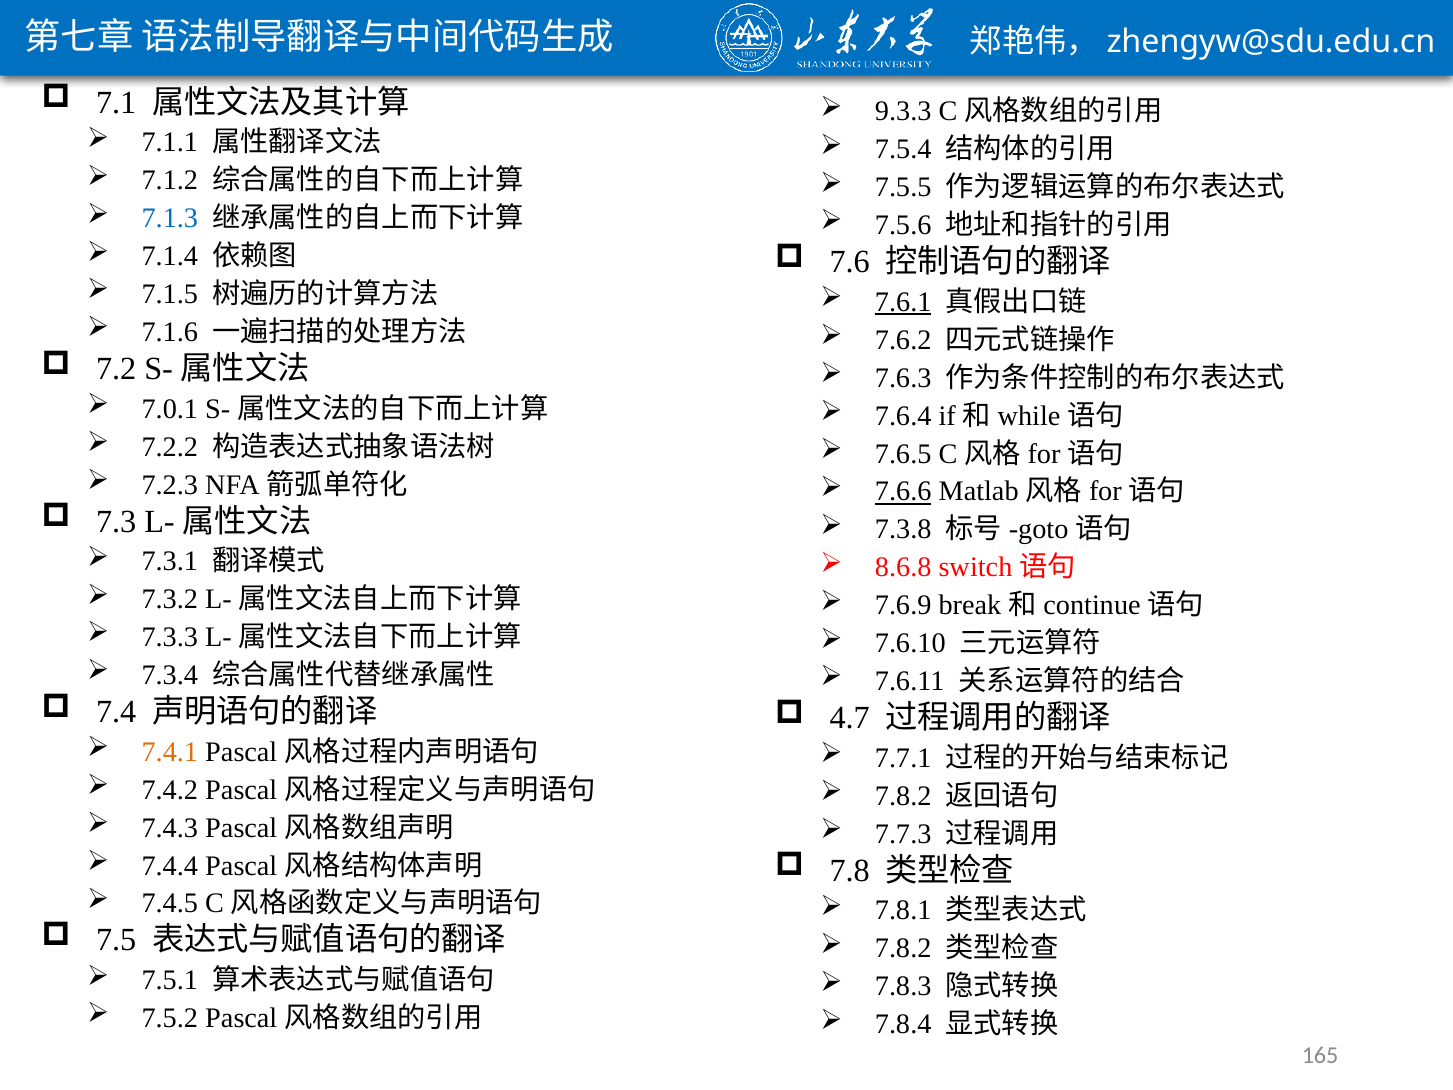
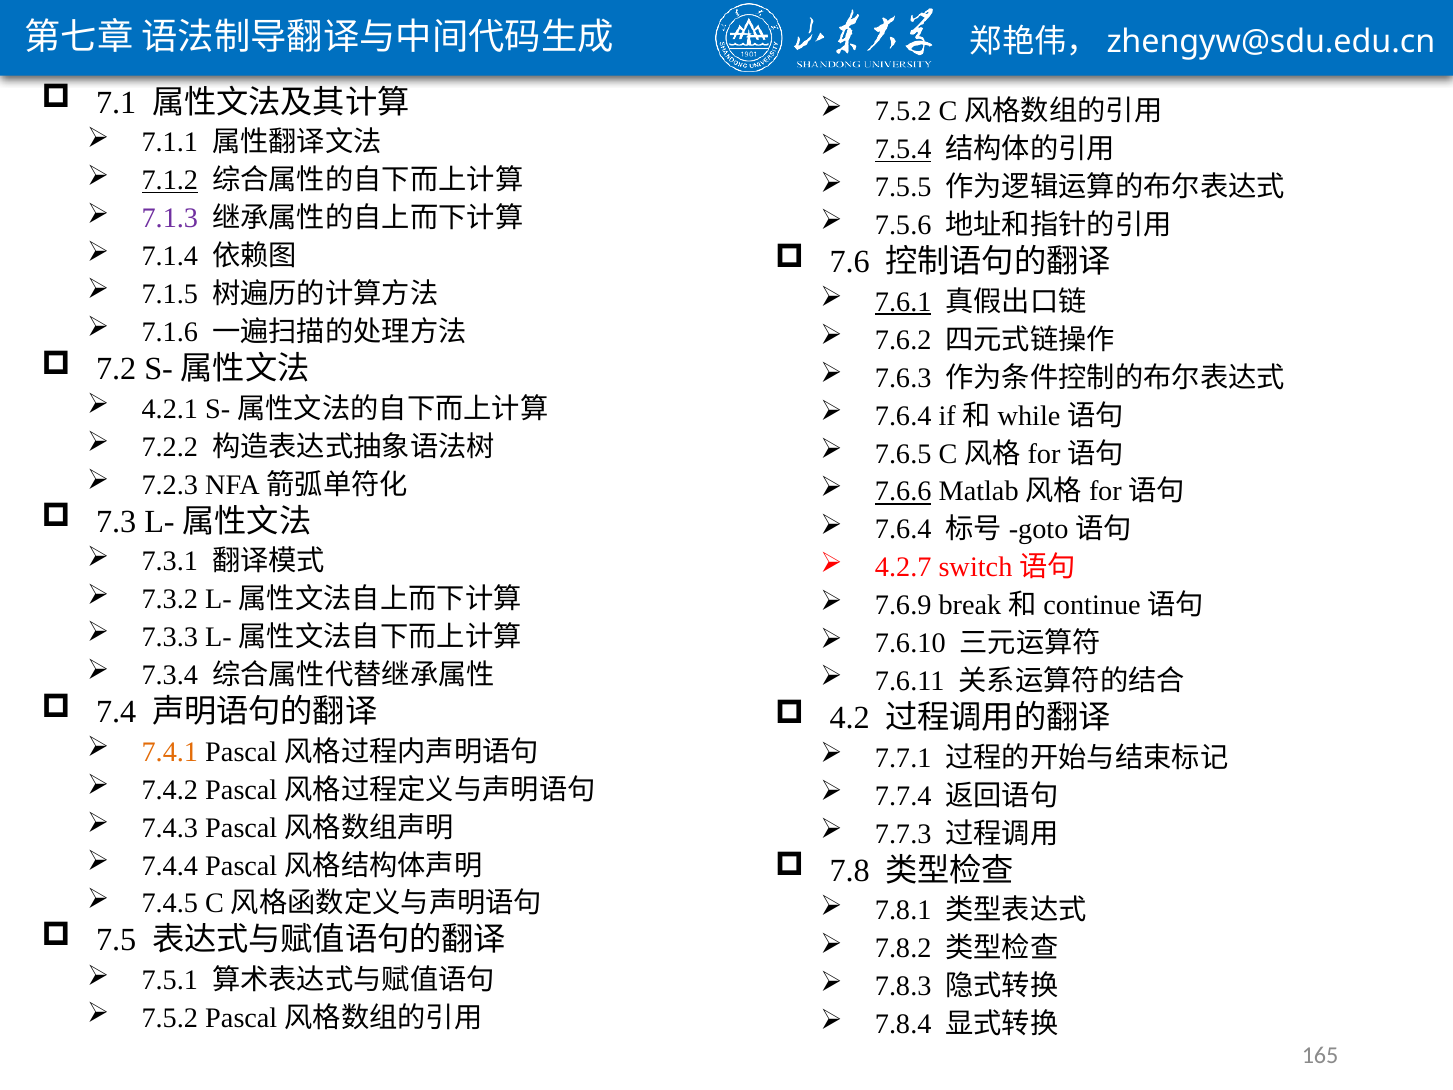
9.3.3: 9.3.3 -> 7.5.2 (903, 111)
7.5.4 underline: none -> present (903, 149)
7.1.2 underline: none -> present (170, 180)
7.1.3 colour: blue -> purple (170, 218)
7.0.1: 7.0.1 -> 4.2.1 (170, 409)
7.3.8: 7.3.8 -> 7.6.4 (903, 529)
8.6.8: 8.6.8 -> 4.2.7 (903, 567)
4.7: 4.7 -> 4.2 (850, 718)
7.8.2: 7.8.2 -> 7.7.4 (903, 796)
